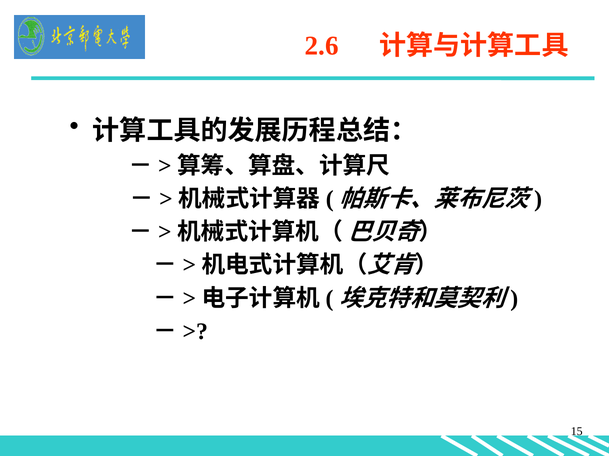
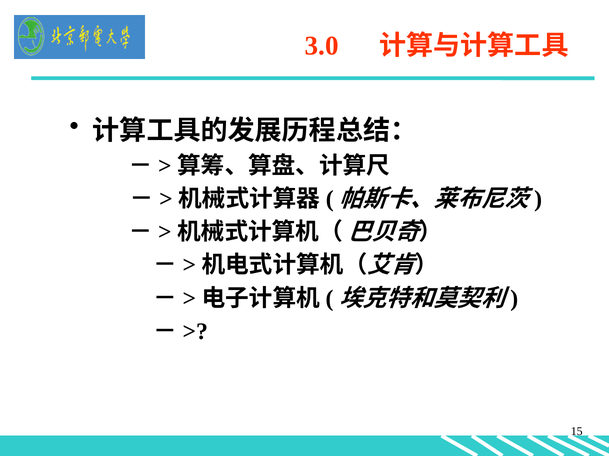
2.6: 2.6 -> 3.0 (322, 46)
